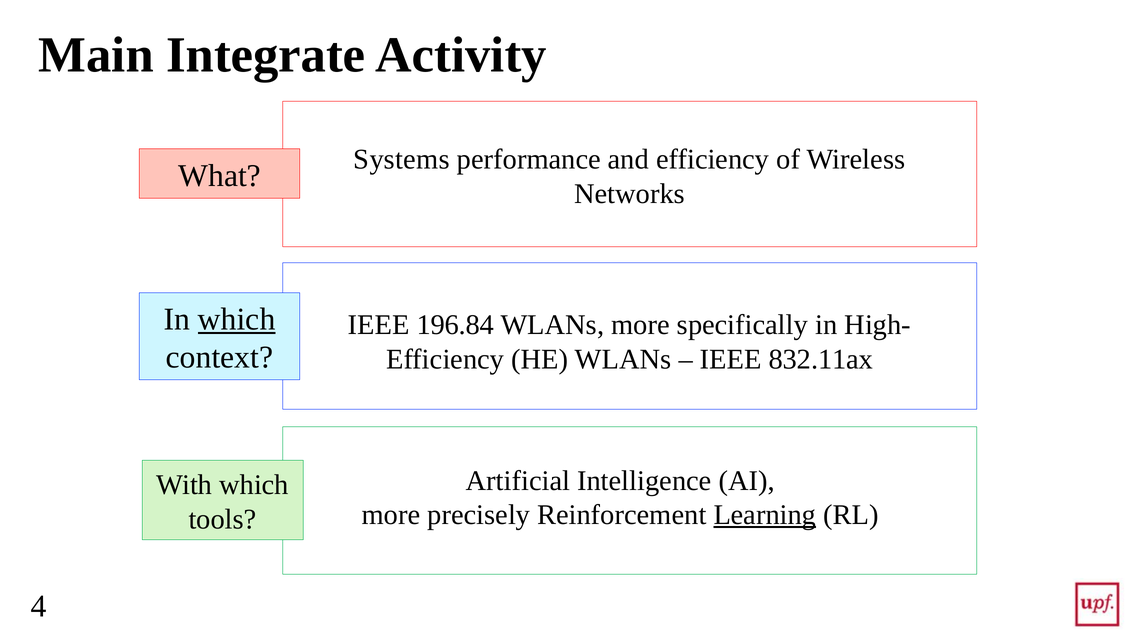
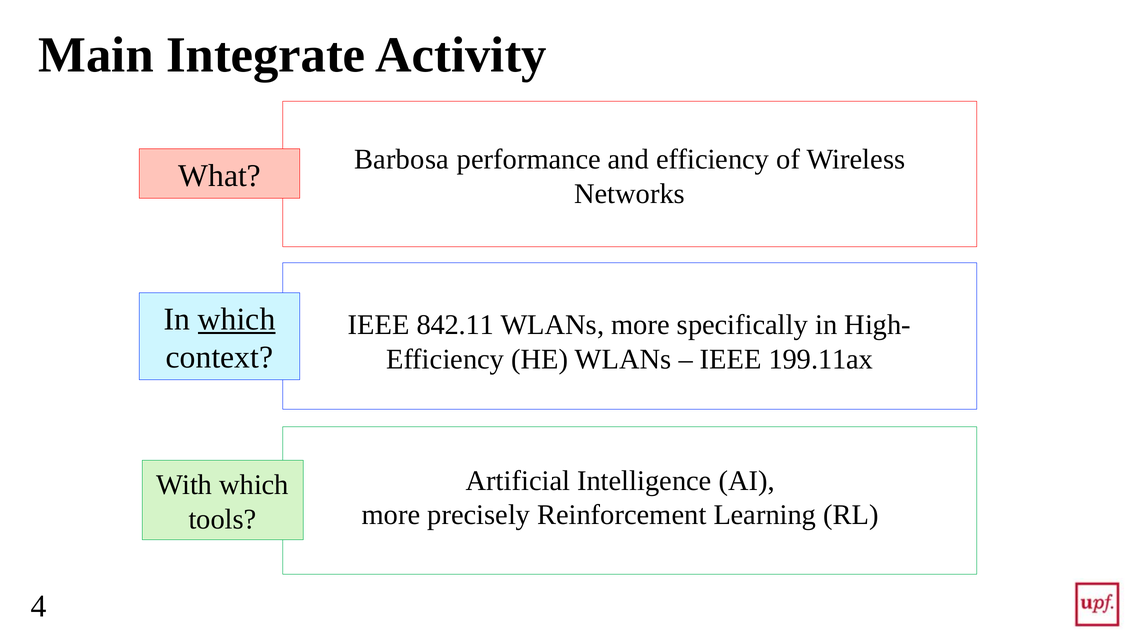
Systems: Systems -> Barbosa (402, 159)
196.84: 196.84 -> 842.11 (455, 325)
832.11ax: 832.11ax -> 199.11ax (821, 359)
Learning underline: present -> none (765, 515)
